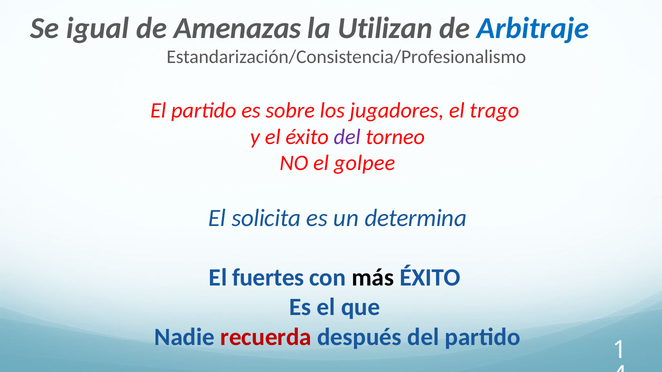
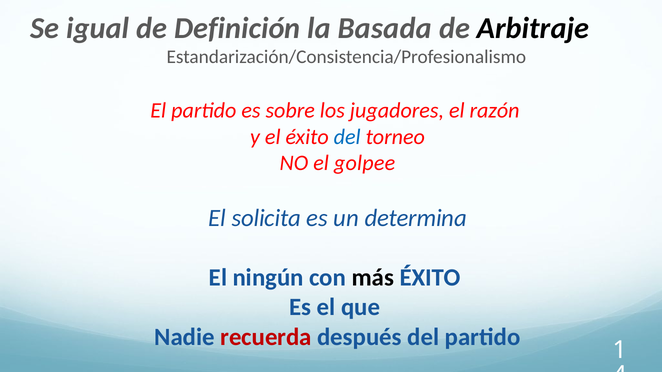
Amenazas: Amenazas -> Definición (237, 28)
Utilizan: Utilizan -> Basada (385, 28)
Arbitraje colour: blue -> black (533, 28)
trago: trago -> razón (495, 110)
del colour: purple -> blue (347, 137)
fuertes: fuertes -> ningún (268, 278)
